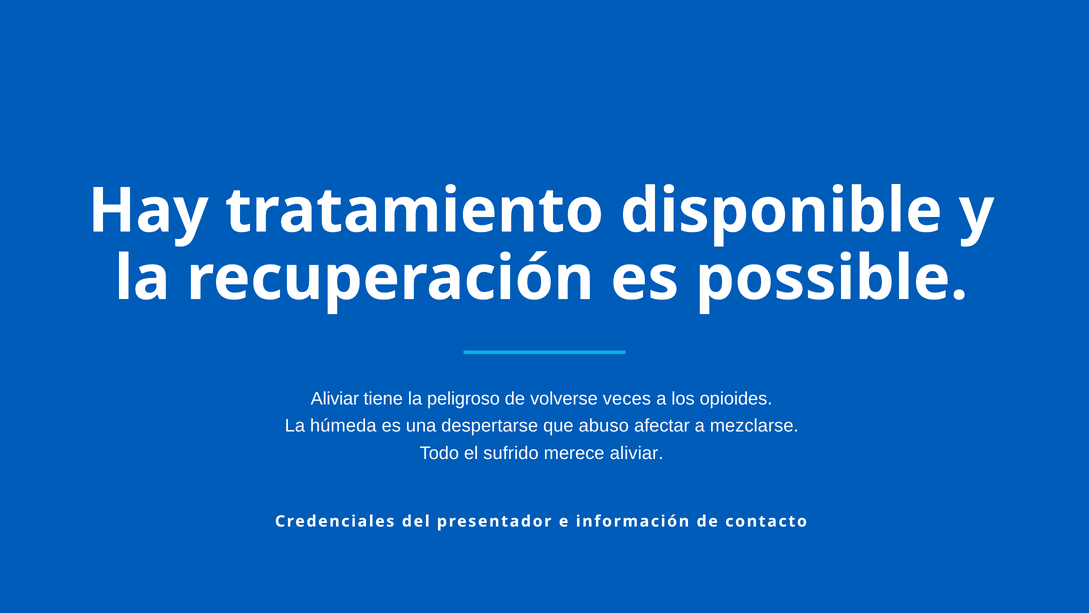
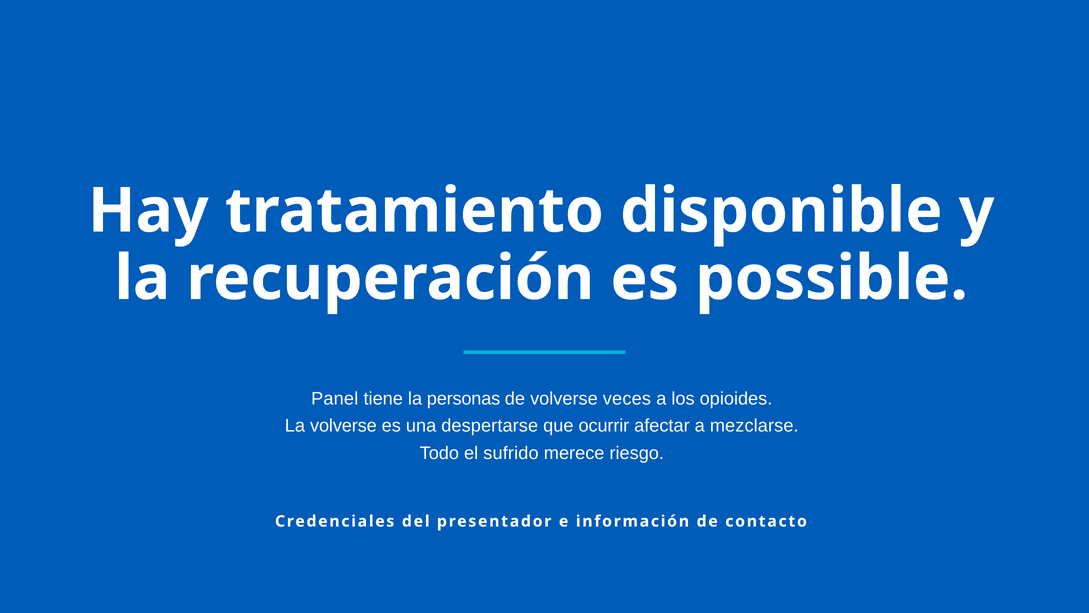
Aliviar: Aliviar -> Panel (335, 399)
peligroso: peligroso -> personas (464, 399)
La húmeda: húmeda -> volverse (343, 426)
abuso: abuso -> ocurrir (604, 426)
merece aliviar: aliviar -> riesgo (637, 453)
